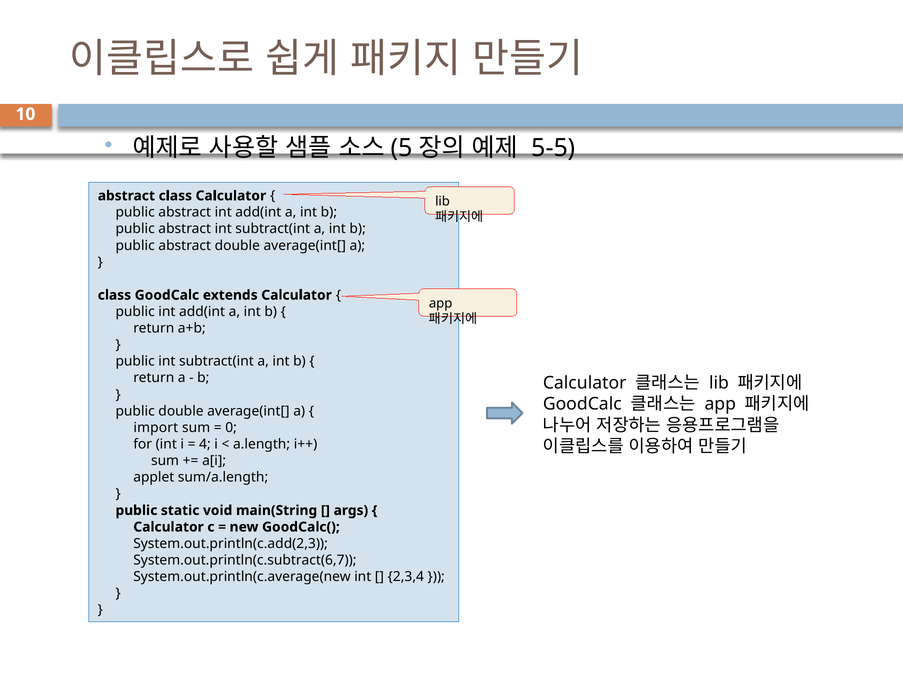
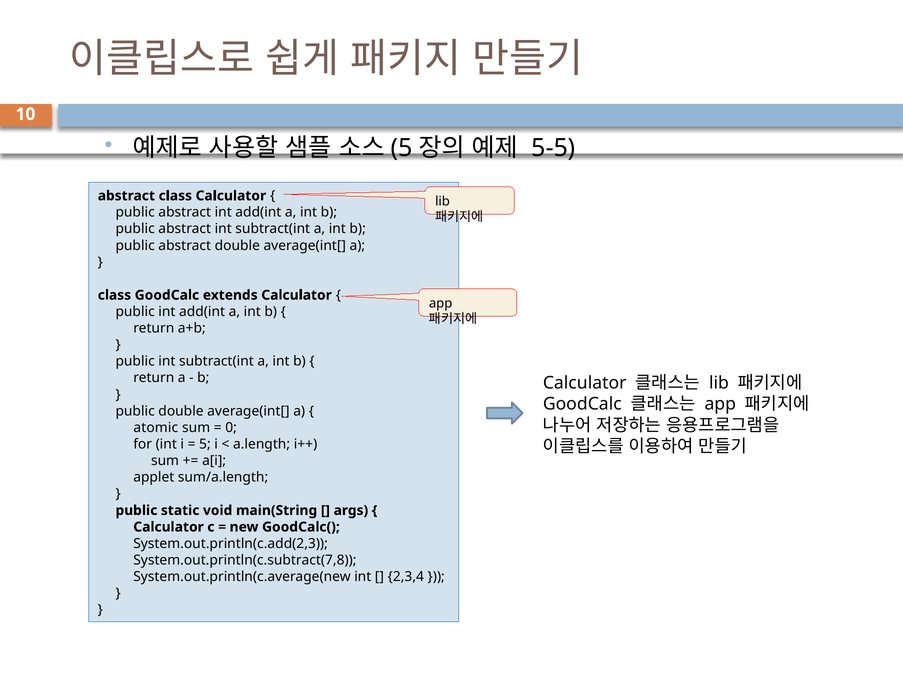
import: import -> atomic (156, 428)
4: 4 -> 5 (205, 444)
System.out.println(c.subtract(6,7: System.out.println(c.subtract(6,7 -> System.out.println(c.subtract(7,8 (245, 560)
